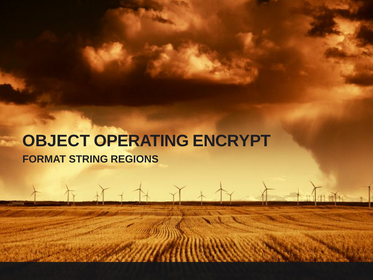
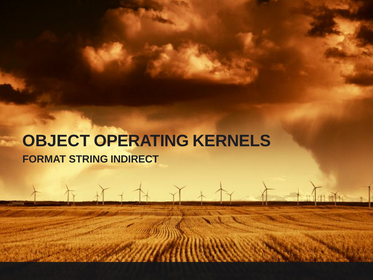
ENCRYPT: ENCRYPT -> KERNELS (232, 141)
REGIONS: REGIONS -> INDIRECT (135, 159)
